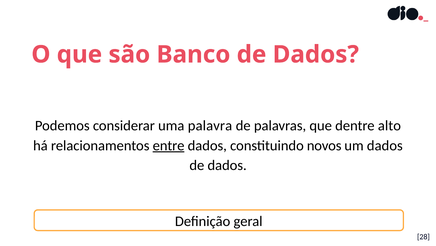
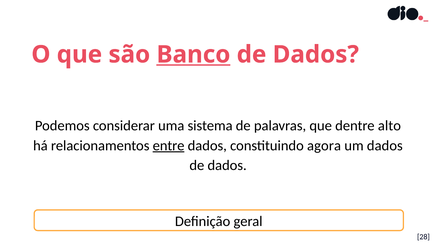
Banco underline: none -> present (193, 54)
palavra: palavra -> sistema (210, 125)
novos: novos -> agora (324, 145)
